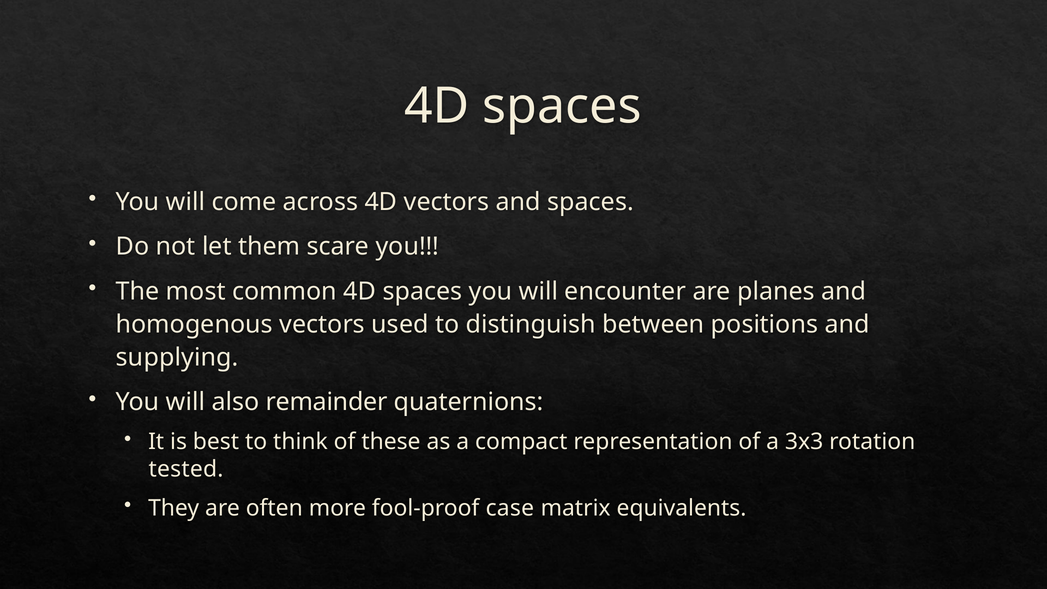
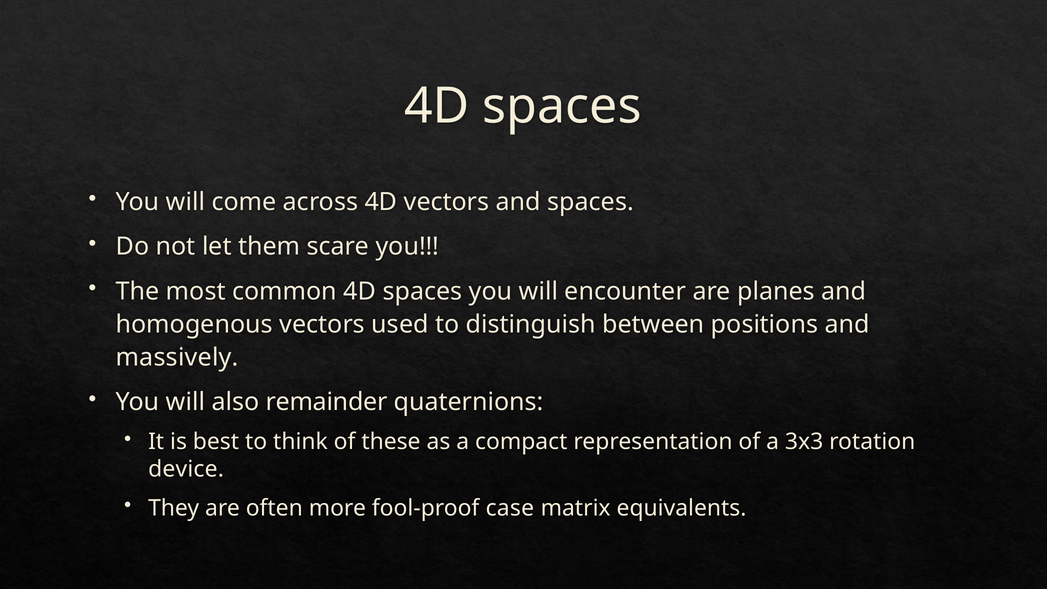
supplying: supplying -> massively (177, 357)
tested: tested -> device (186, 469)
